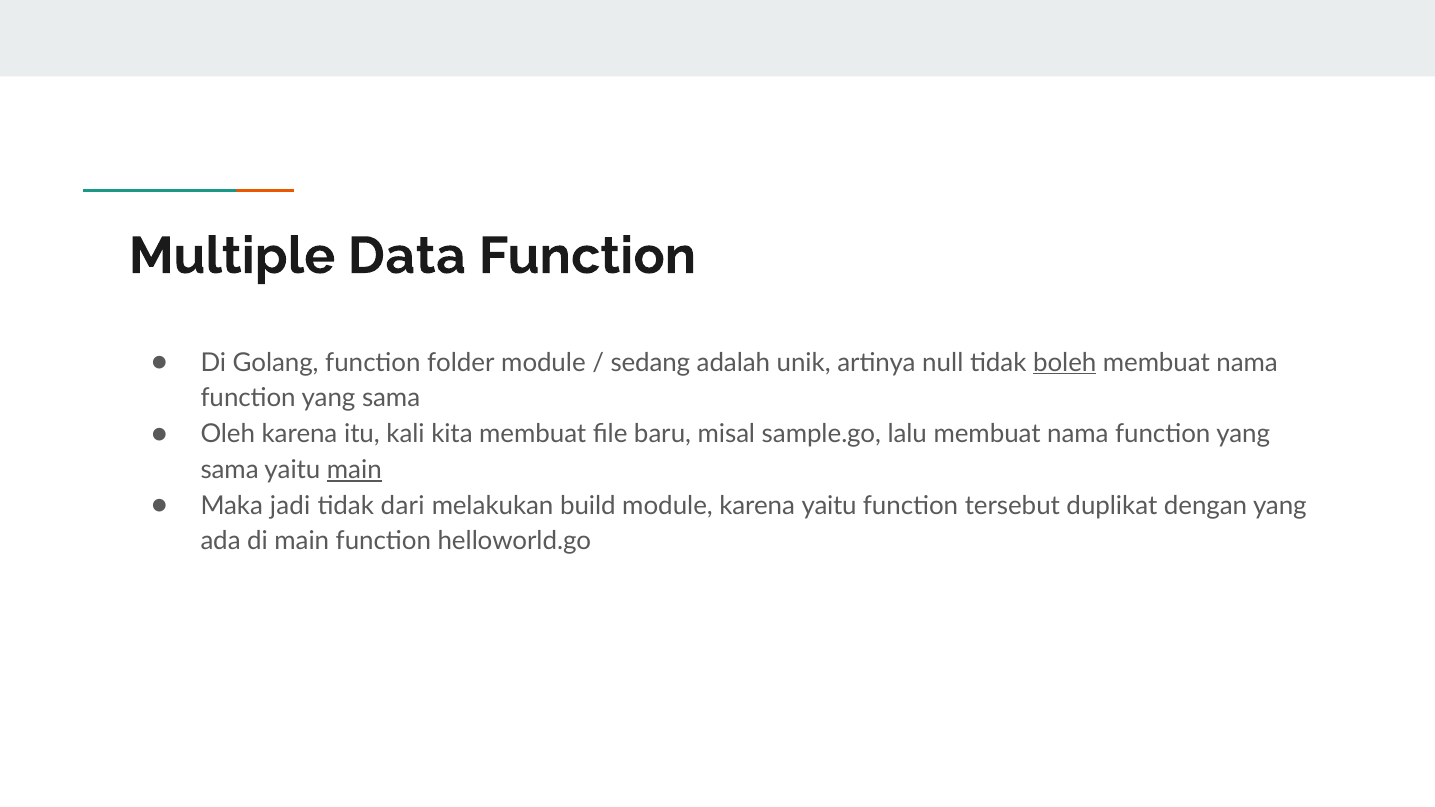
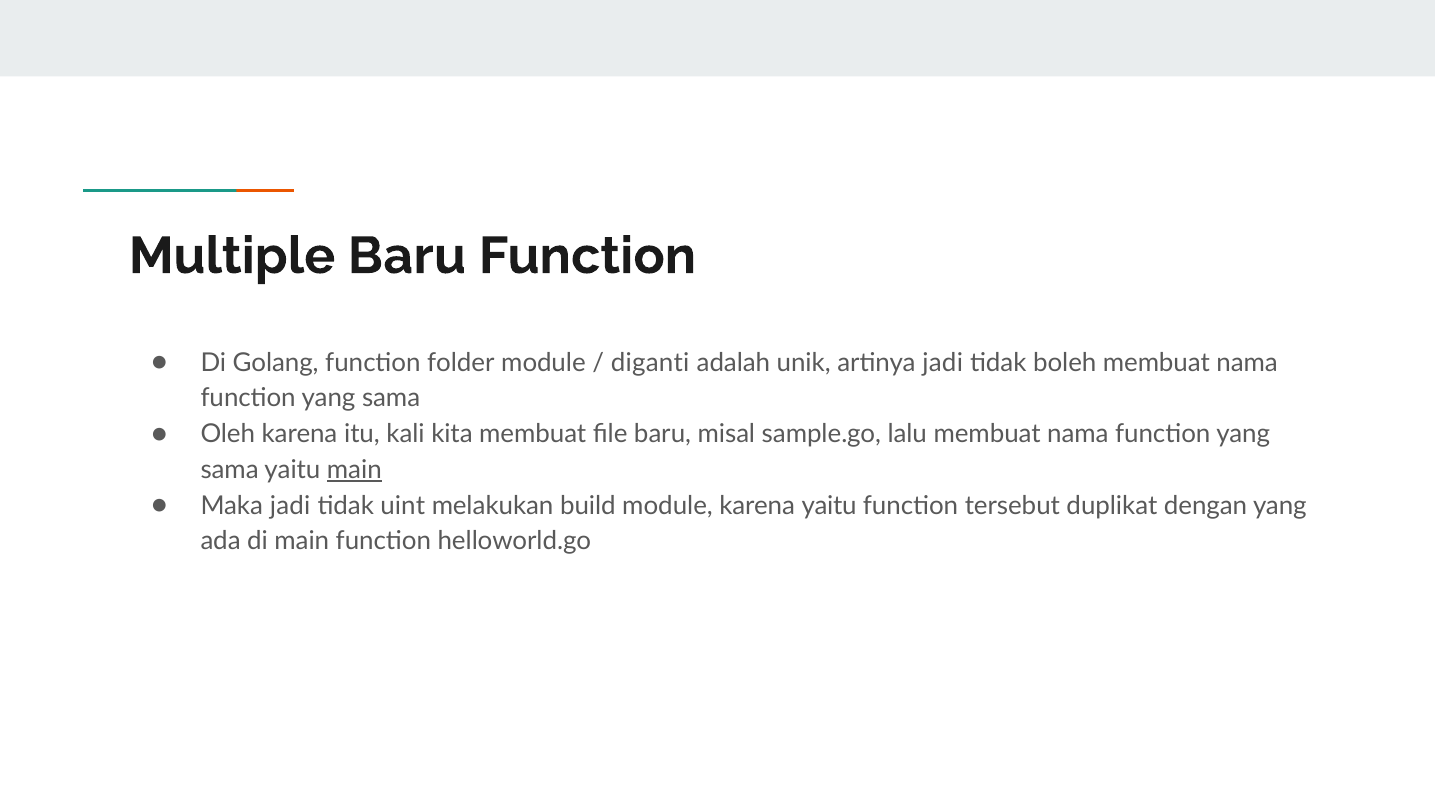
Multiple Data: Data -> Baru (407, 256)
sedang: sedang -> diganti (650, 363)
artinya null: null -> jadi (943, 363)
boleh underline: present -> none (1065, 363)
dari: dari -> uint (403, 506)
